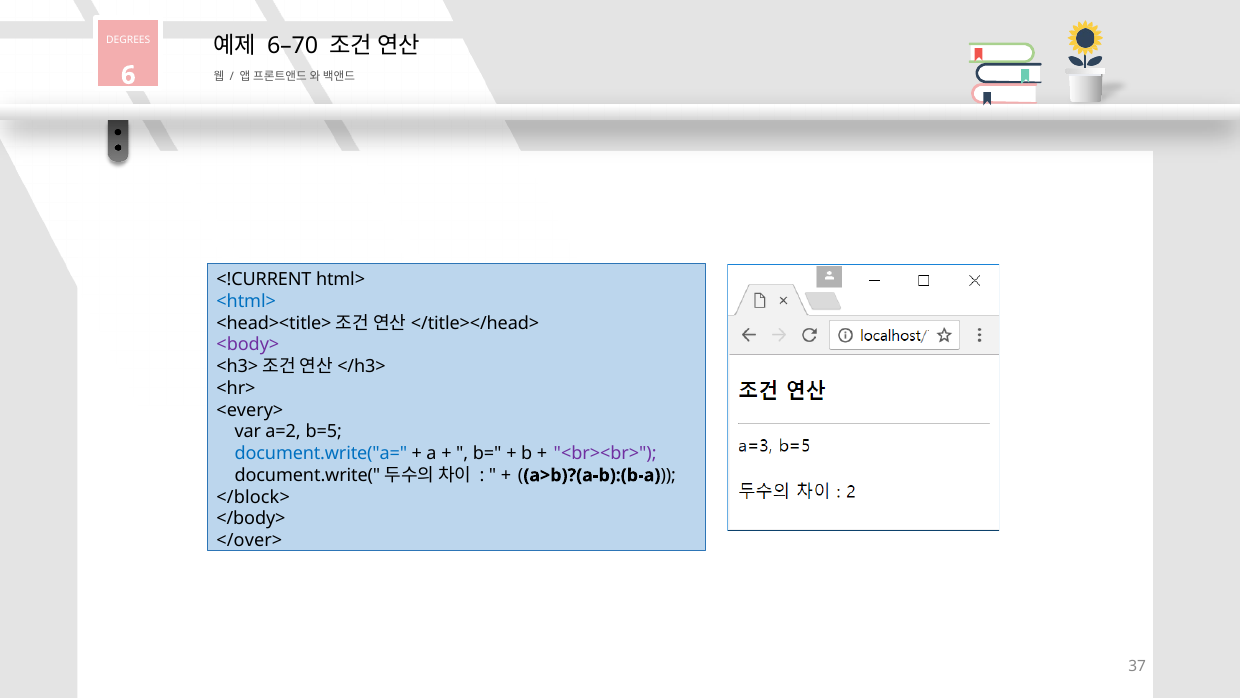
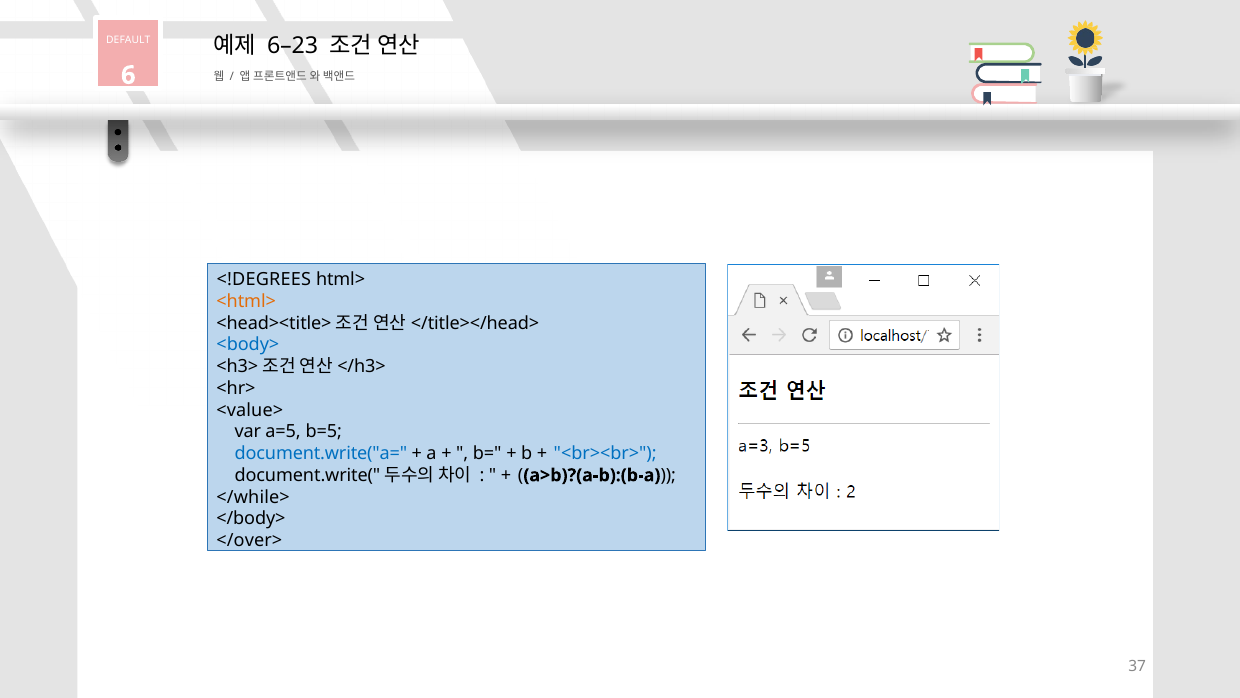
DEGREES: DEGREES -> DEFAULT (128, 40)
6–70: 6–70 -> 6–23 (293, 46)
<!CURRENT: <!CURRENT -> <!DEGREES (264, 279)
<html> colour: blue -> orange (246, 301)
<body> colour: purple -> blue (248, 345)
<every>: <every> -> <value> (250, 410)
a=2: a=2 -> a=5 (283, 432)
<br><br> colour: purple -> blue (605, 453)
</block>: </block> -> </while> (253, 497)
